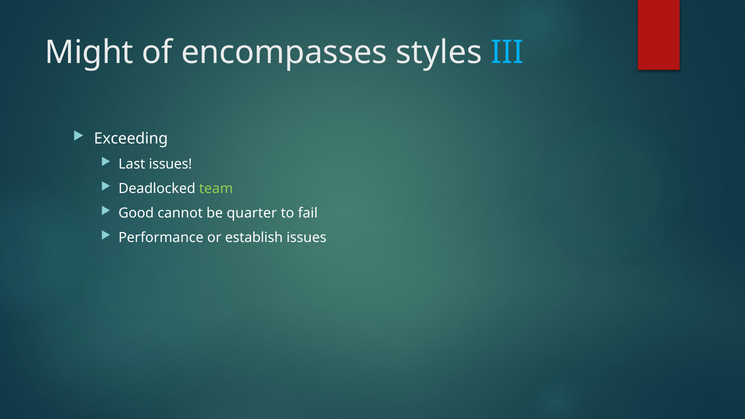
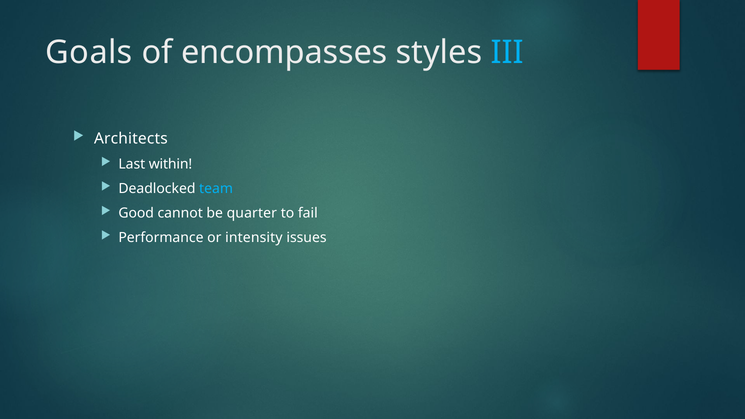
Might: Might -> Goals (89, 52)
Exceeding: Exceeding -> Architects (131, 139)
Last issues: issues -> within (170, 164)
team colour: light green -> light blue (216, 189)
establish: establish -> intensity (254, 238)
